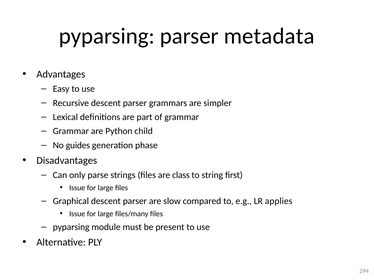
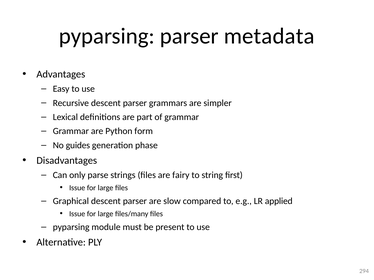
child: child -> form (144, 131)
class: class -> fairy (181, 175)
applies: applies -> applied (279, 201)
